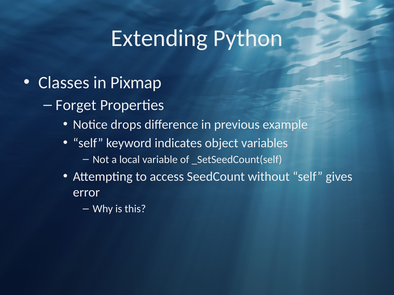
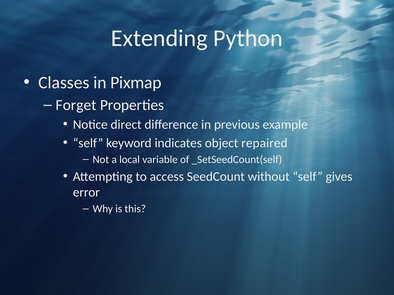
drops: drops -> direct (126, 125)
variables: variables -> repaired (264, 143)
